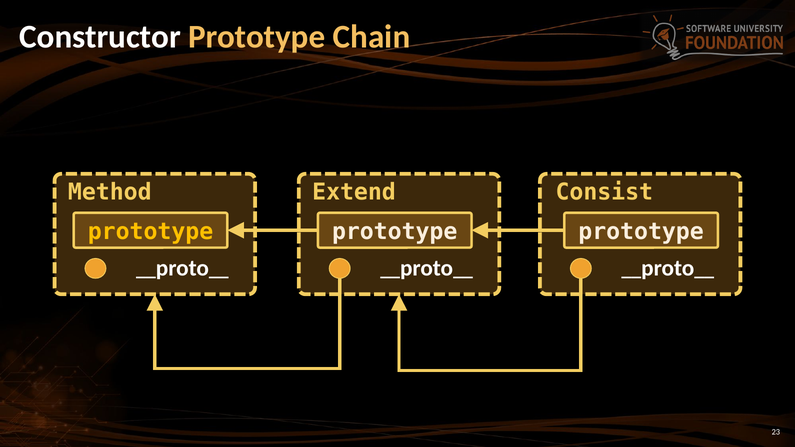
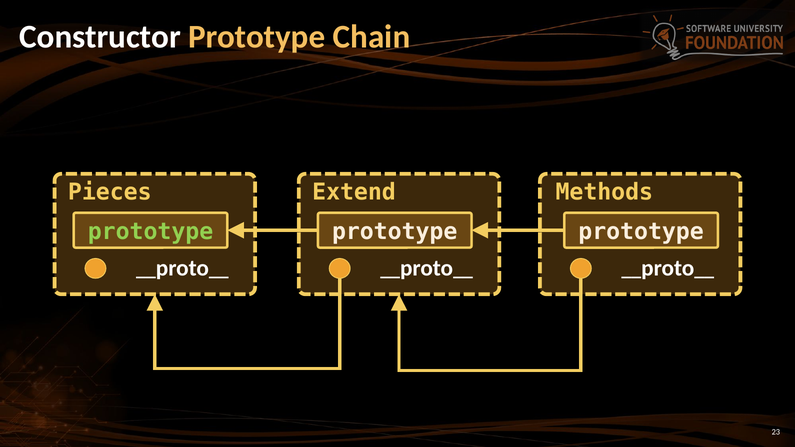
Method: Method -> Pieces (110, 192)
Consist: Consist -> Methods (604, 192)
prototype colour: yellow -> light green (151, 232)
